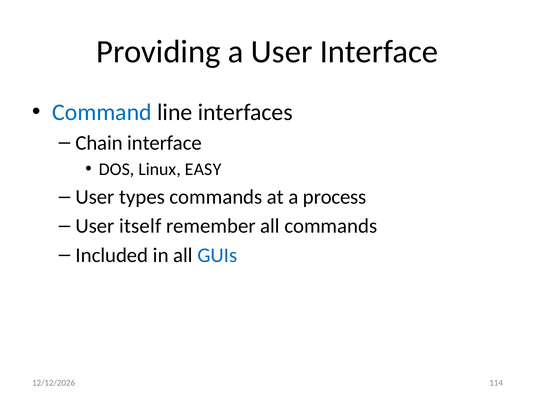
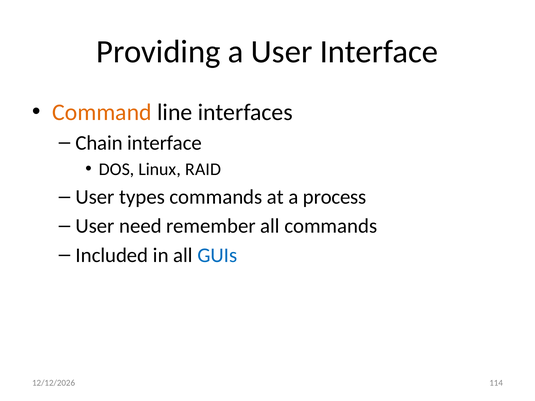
Command colour: blue -> orange (102, 112)
EASY: EASY -> RAID (203, 170)
itself: itself -> need (140, 226)
